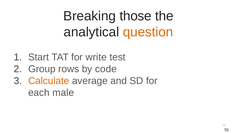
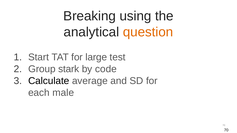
those: those -> using (135, 16)
write: write -> large (96, 57)
rows: rows -> stark (69, 69)
Calculate colour: orange -> black (49, 81)
